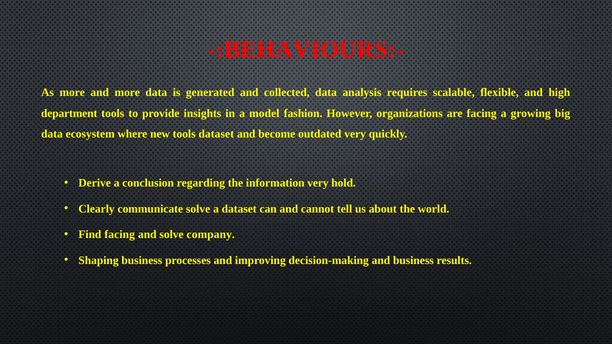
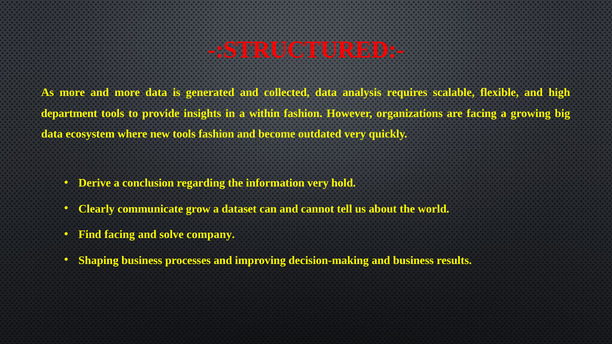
-:BEHAVIOURS:-: -:BEHAVIOURS:- -> -:STRUCTURED:- (306, 50)
model: model -> within (264, 113)
tools dataset: dataset -> fashion (216, 134)
communicate solve: solve -> grow (198, 209)
